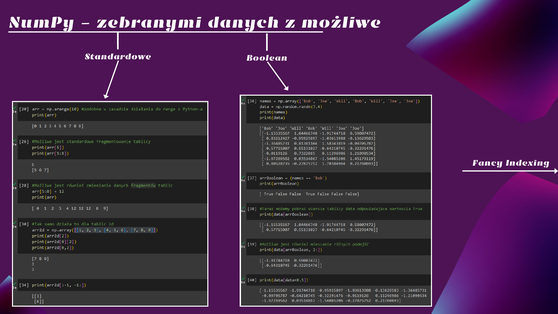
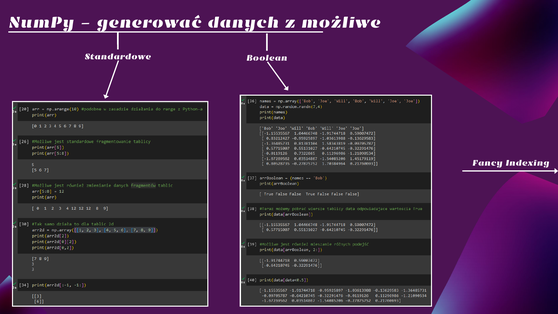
zebranymi: zebranymi -> generować (149, 23)
